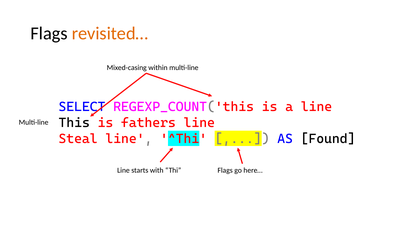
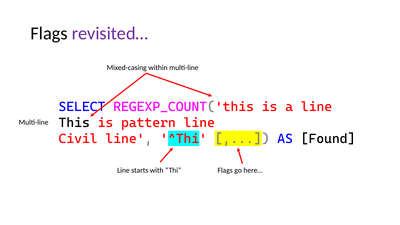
revisited… colour: orange -> purple (110, 34)
fathers: fathers -> pattern (148, 123)
Steal: Steal -> Civil (78, 139)
